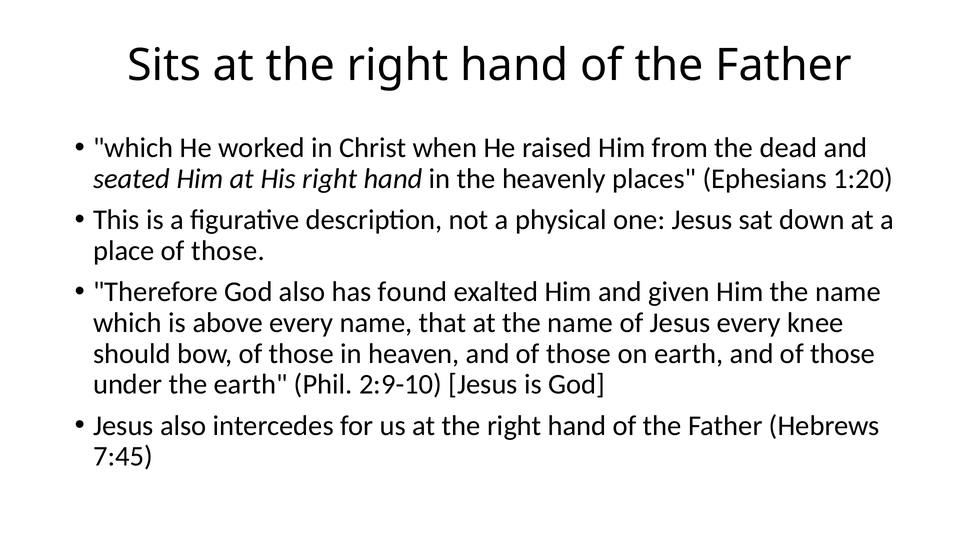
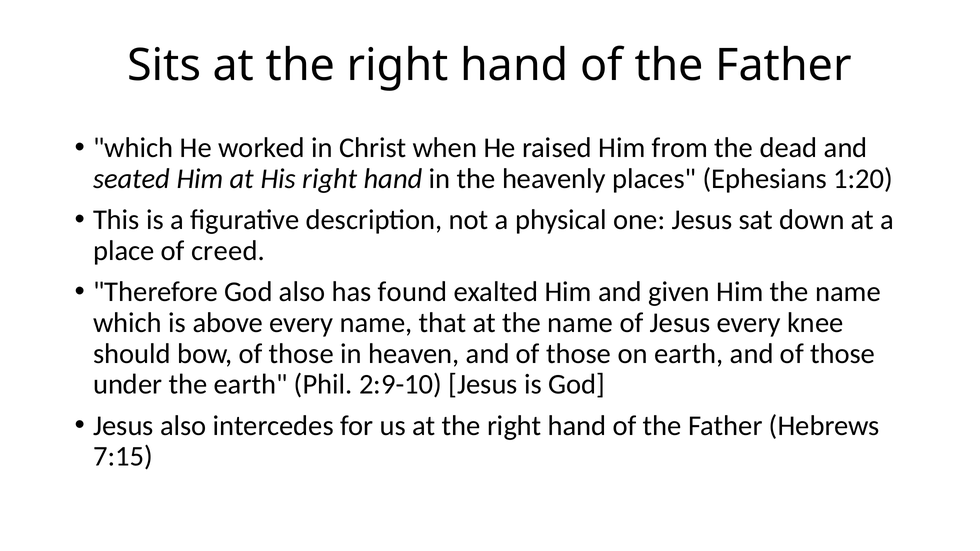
place of those: those -> creed (228, 251)
7:45: 7:45 -> 7:15 (123, 457)
